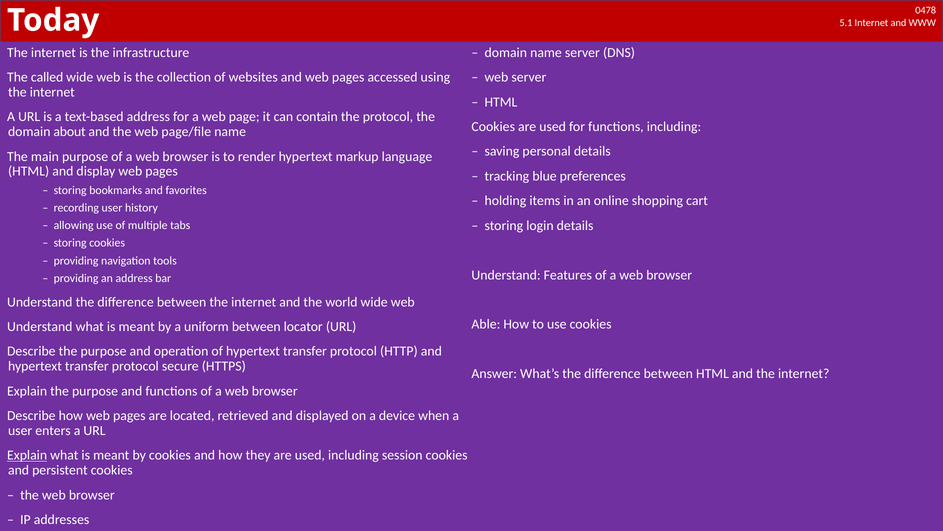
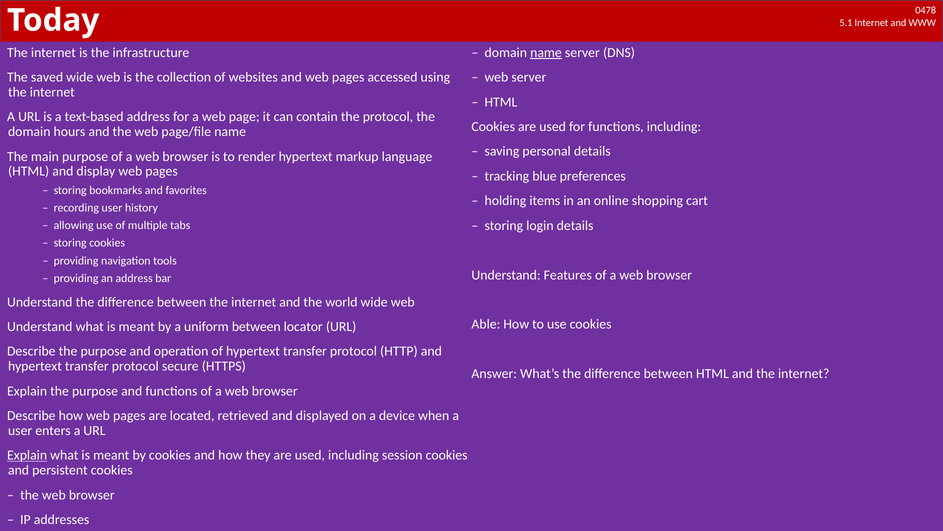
name underline: none -> present (546, 52)
called: called -> saved (47, 77)
about: about -> hours (69, 132)
